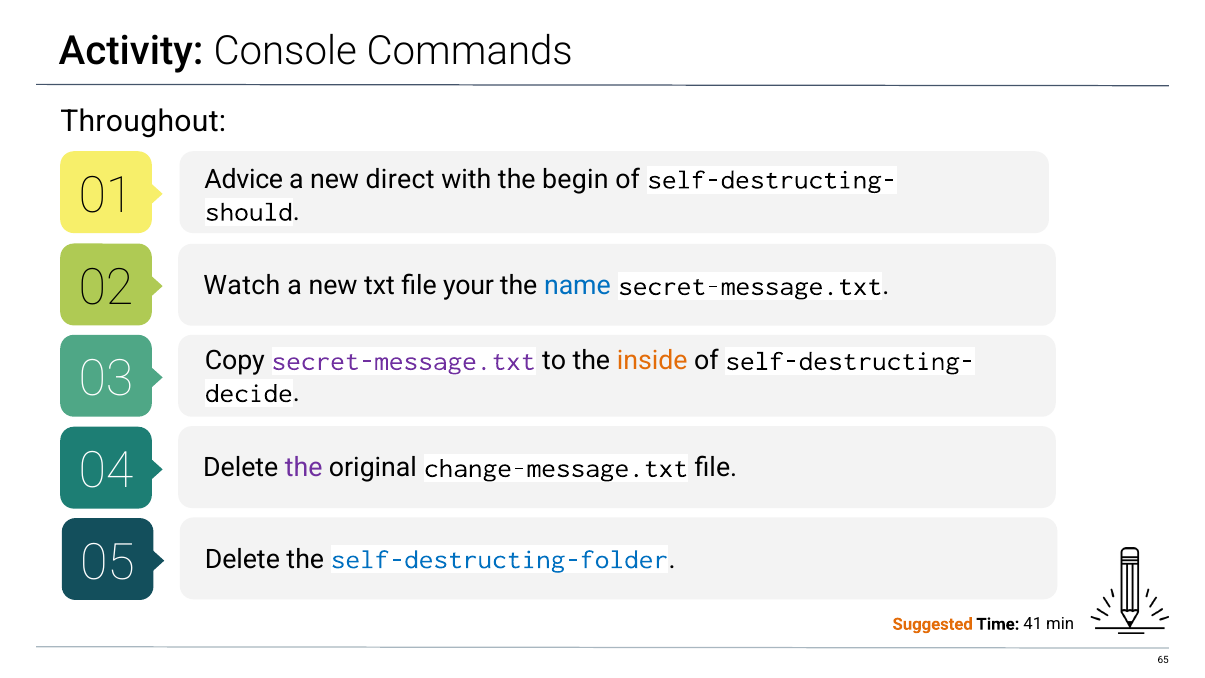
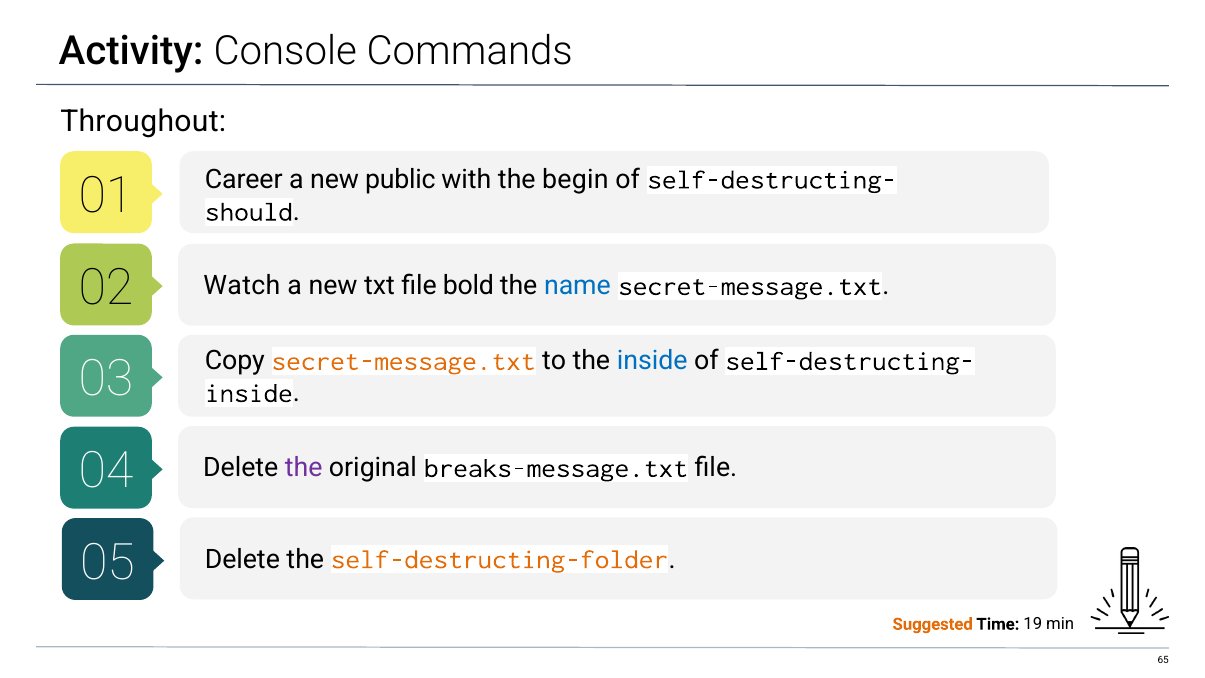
Advice: Advice -> Career (244, 180)
direct: direct -> public (400, 180)
your: your -> bold (468, 286)
secret-message.txt colour: purple -> orange (404, 361)
inside colour: orange -> blue (652, 361)
decide: decide -> inside (249, 393)
change-message.txt: change-message.txt -> breaks-message.txt (556, 468)
self-destructing-folder colour: blue -> orange (499, 559)
41: 41 -> 19 (1033, 624)
